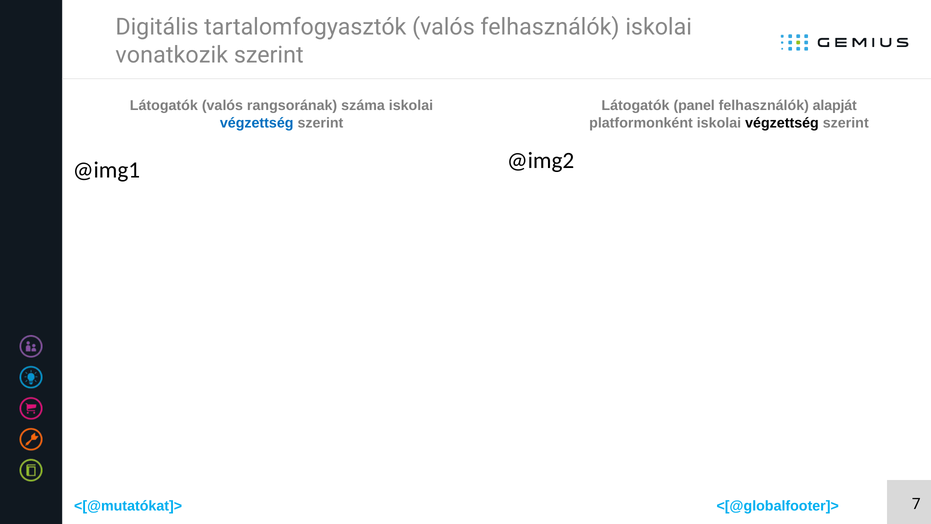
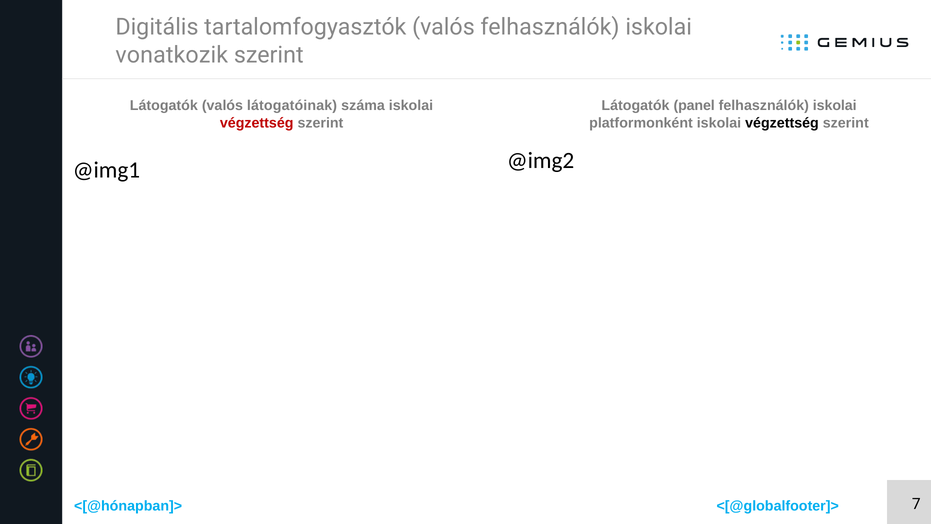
rangsorának: rangsorának -> látogatóinak (292, 106)
alapját: alapját -> iskolai (835, 106)
végzettség colour: blue -> red (257, 123)
<[@mutatókat]>: <[@mutatókat]> -> <[@hónapban]> (128, 506)
